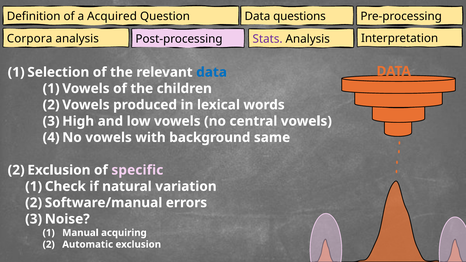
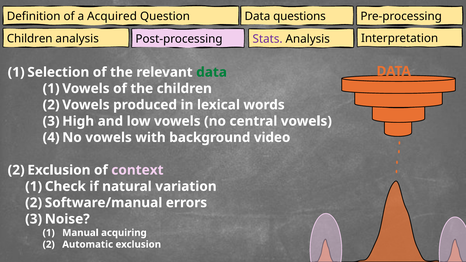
Corpora: Corpora -> Children (30, 39)
data colour: blue -> green (212, 72)
same: same -> video (272, 138)
specific: specific -> context (137, 170)
